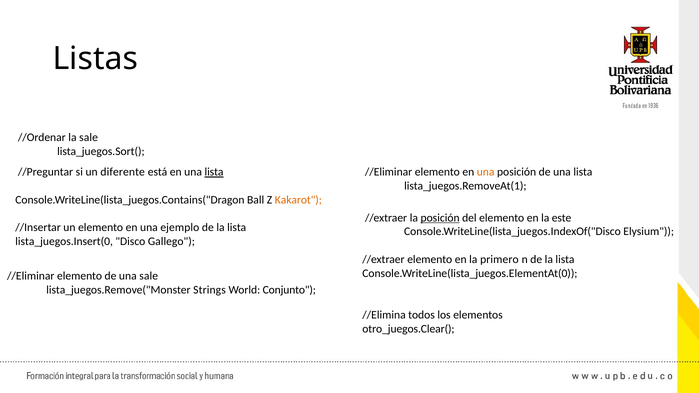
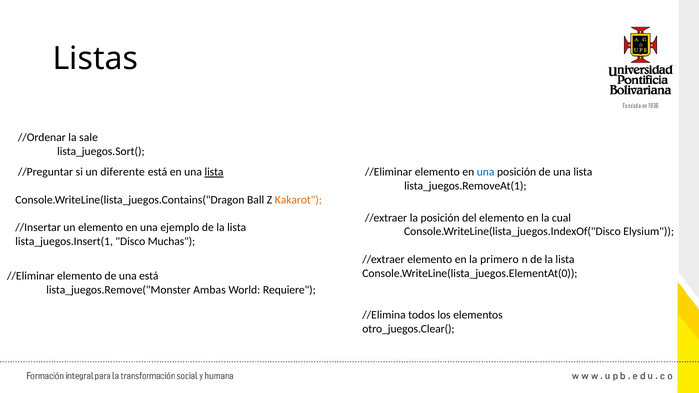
una colour: orange -> blue (486, 172)
posición underline: present -> none (440, 218)
este: este -> cual (561, 218)
lista_juegos.Insert(0: lista_juegos.Insert(0 -> lista_juegos.Insert(1 (64, 242)
Gallego: Gallego -> Muchas (171, 242)
una sale: sale -> está (149, 276)
Strings: Strings -> Ambas (210, 290)
Conjunto: Conjunto -> Requiere (289, 290)
